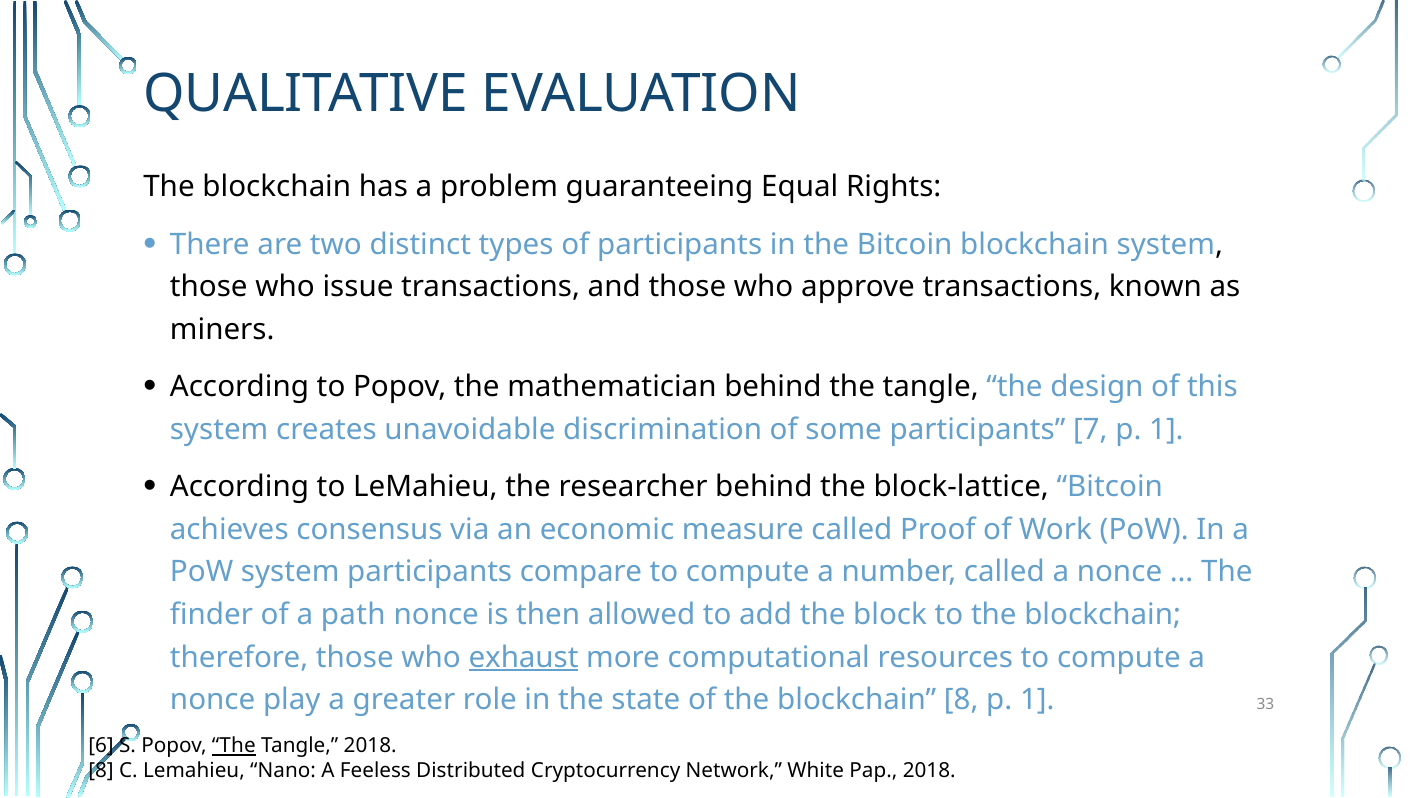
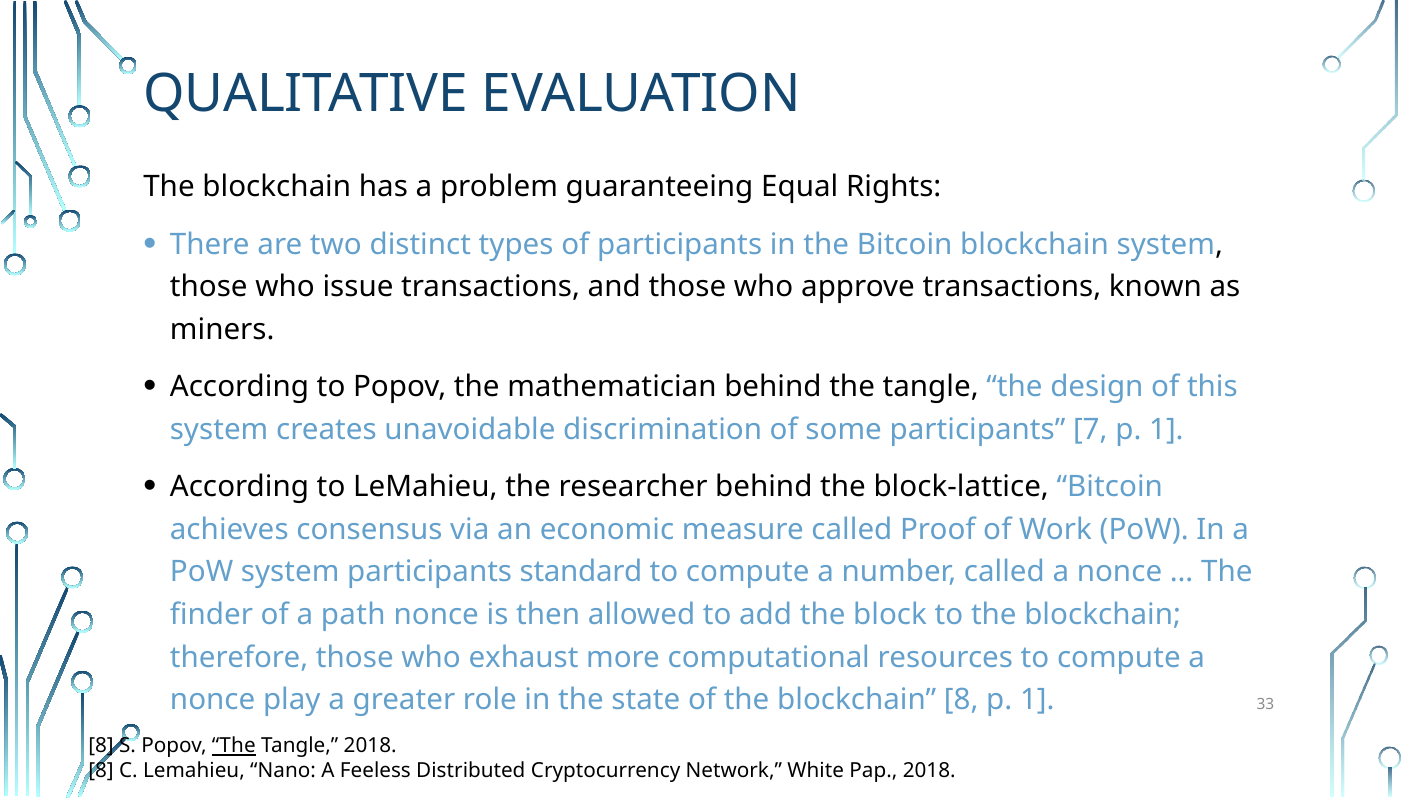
compare: compare -> standard (581, 572)
exhaust underline: present -> none (524, 657)
6: 6 -> 8 (101, 746)
